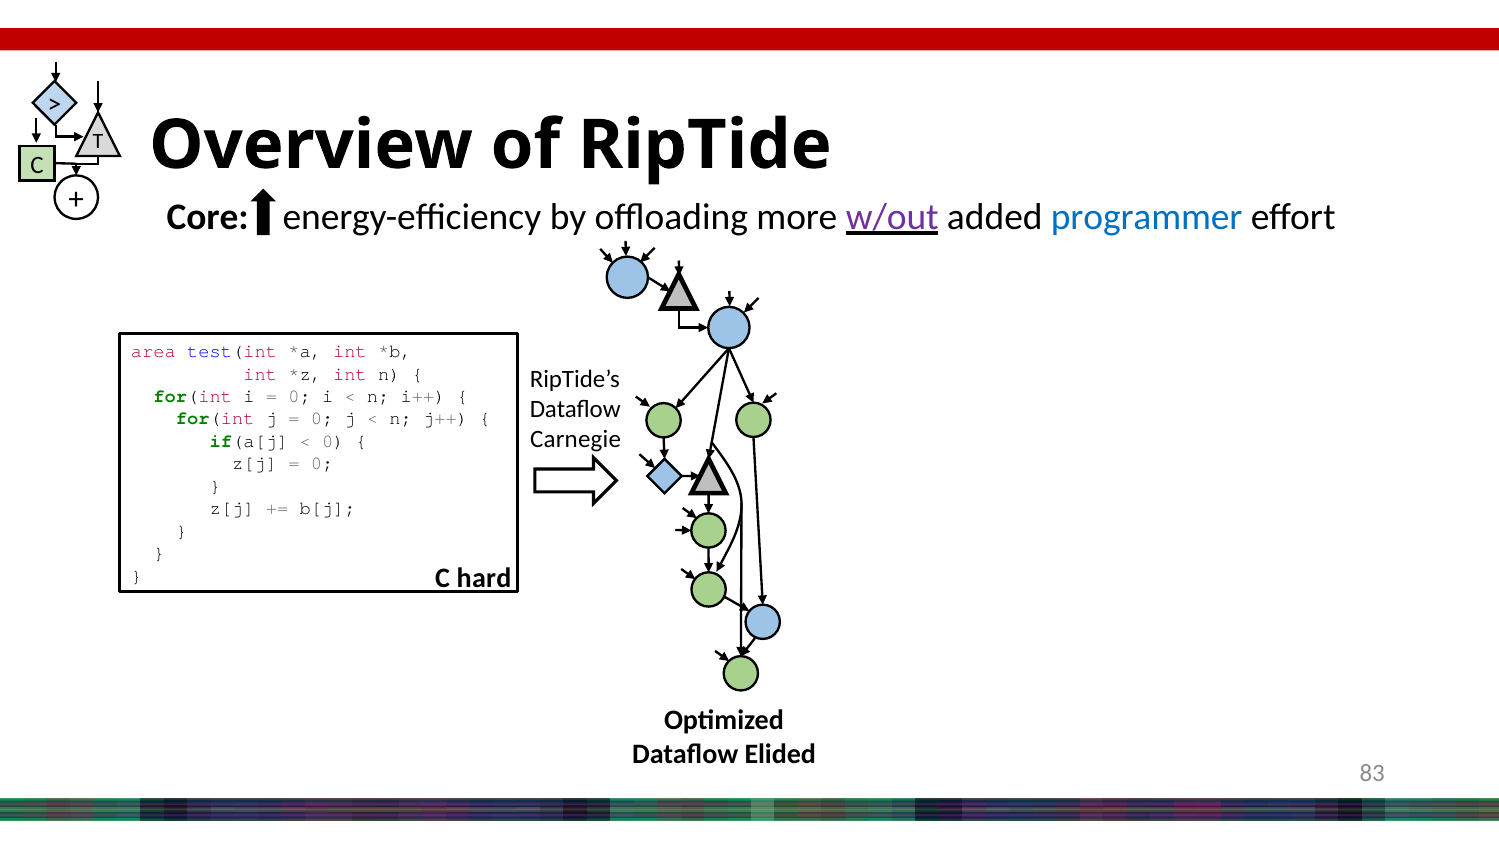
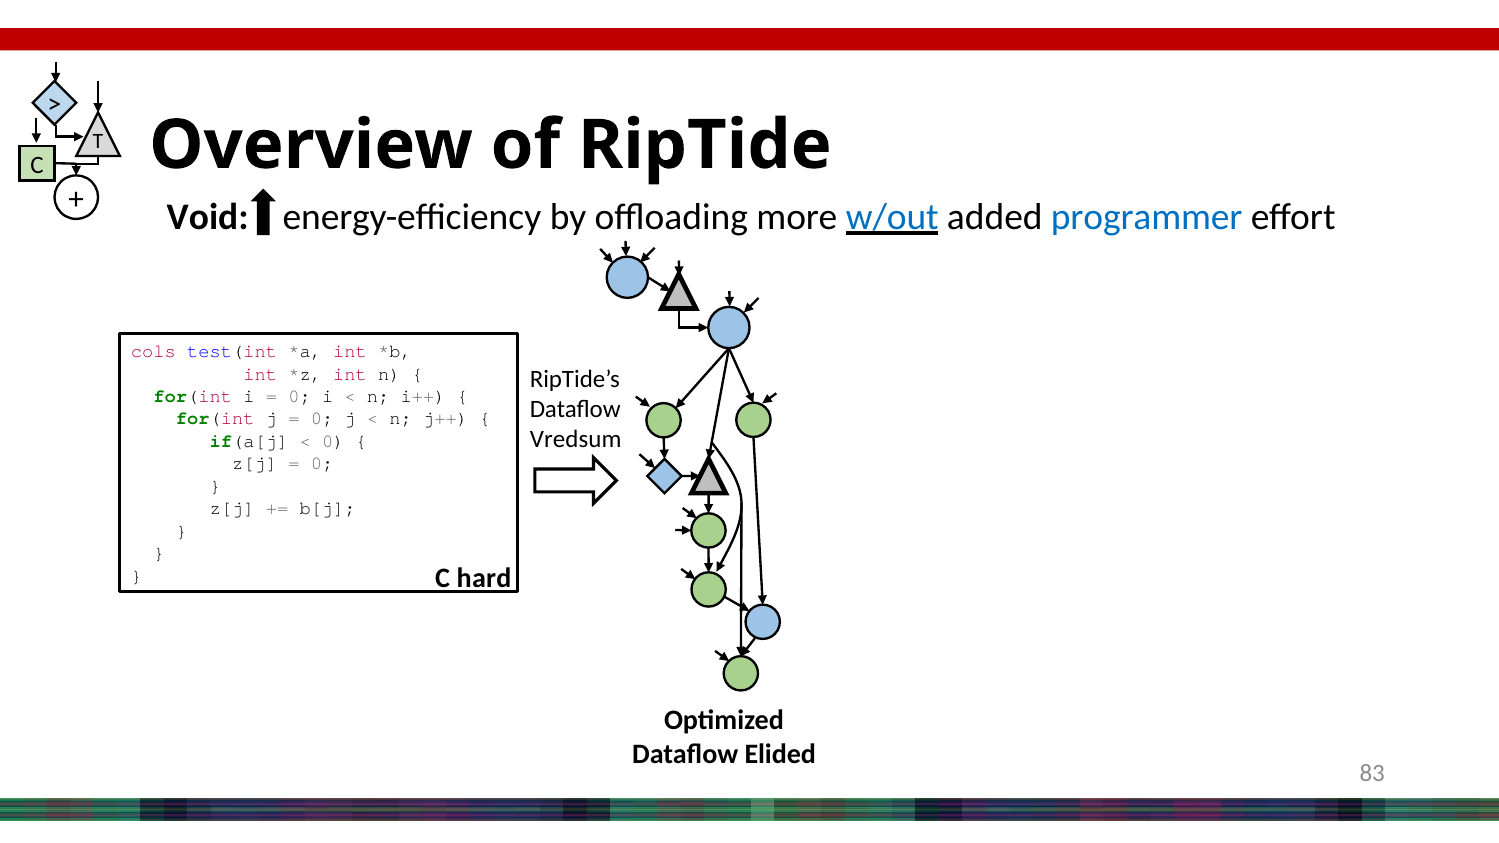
Core: Core -> Void (208, 217)
w/out colour: purple -> blue (892, 217)
area: area -> cols (153, 351)
Carnegie: Carnegie -> Vredsum (576, 439)
